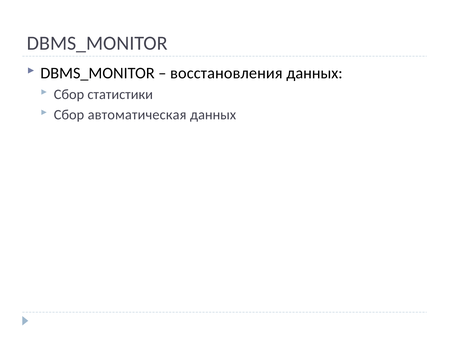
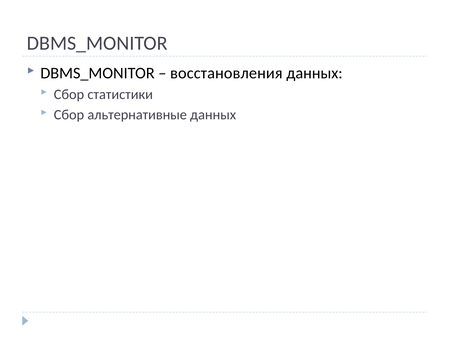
автоматическая: автоматическая -> альтернативные (137, 115)
